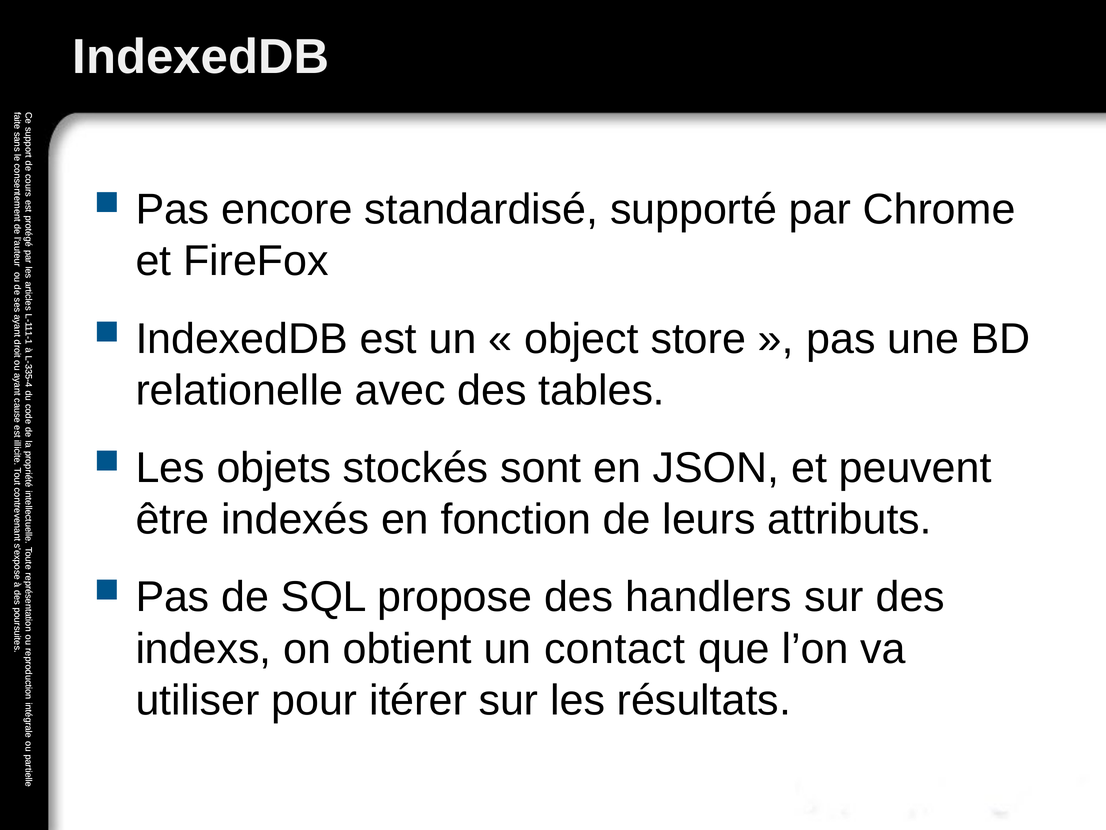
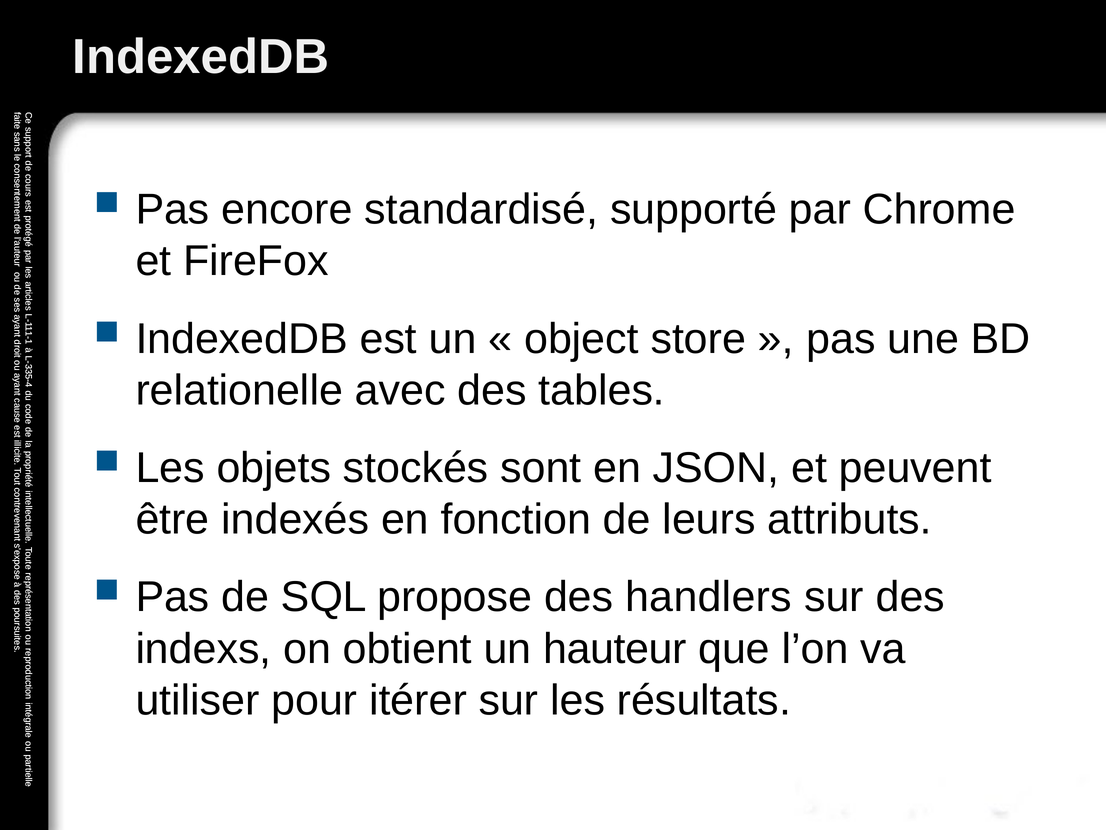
contact: contact -> hauteur (615, 648)
